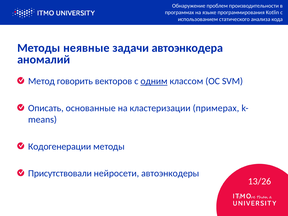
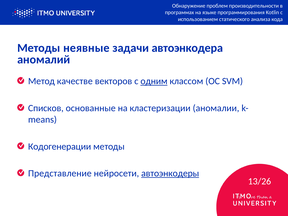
говорить: говорить -> качестве (75, 81)
Описать: Описать -> Списков (46, 108)
примерах: примерах -> аномалии (216, 108)
Присутствовали: Присутствовали -> Представление (60, 173)
автоэнкодеры underline: none -> present (170, 173)
